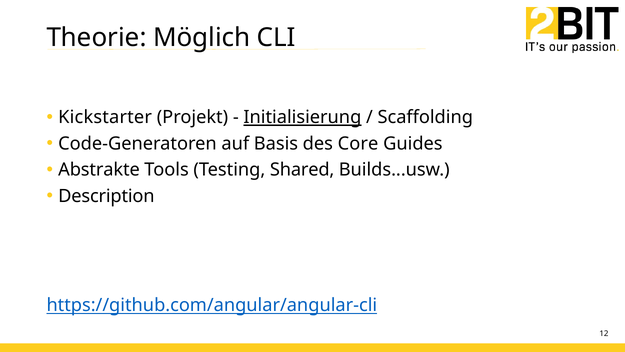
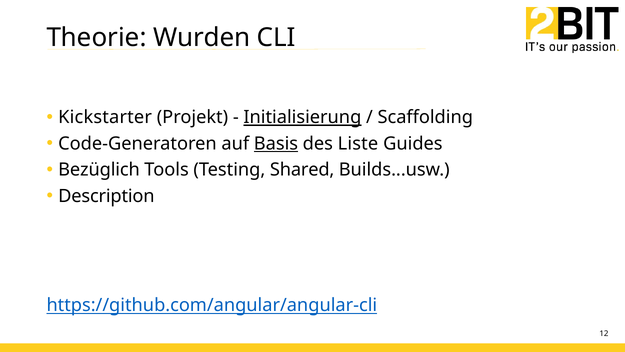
Möglich: Möglich -> Wurden (202, 38)
Basis underline: none -> present (276, 144)
Core: Core -> Liste (358, 144)
Abstrakte: Abstrakte -> Bezüglich (99, 170)
